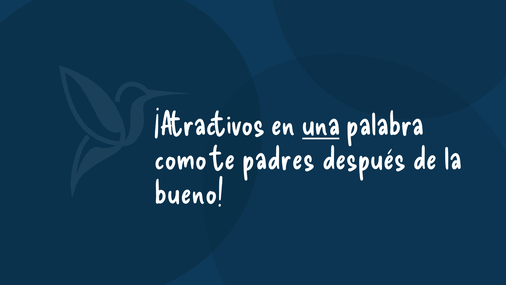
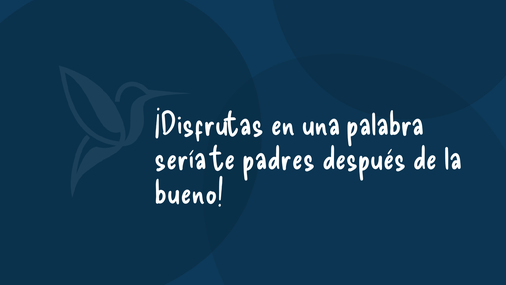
¡Atractivos: ¡Atractivos -> ¡Disfrutas (209, 125)
una underline: present -> none (321, 125)
como: como -> sería (181, 159)
